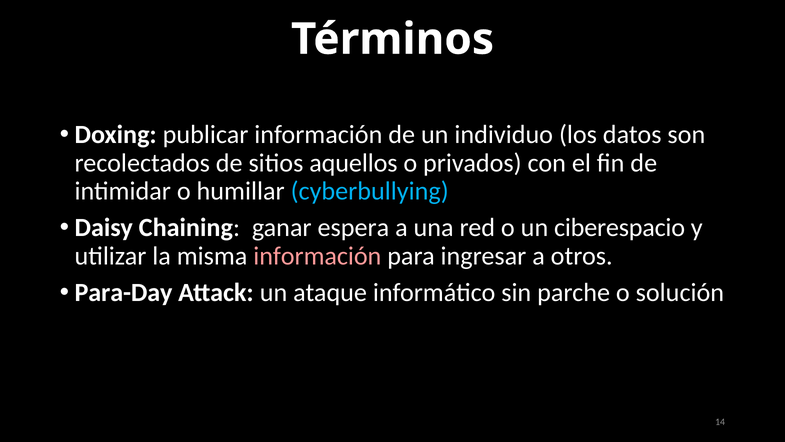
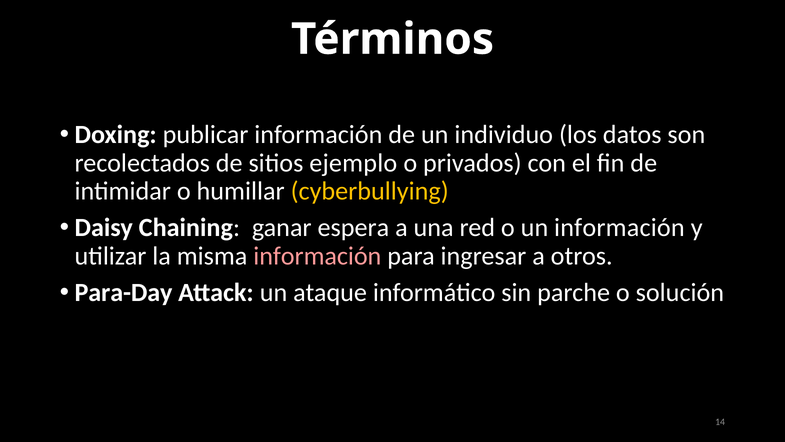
aquellos: aquellos -> ejemplo (353, 163)
cyberbullying colour: light blue -> yellow (370, 191)
un ciberespacio: ciberespacio -> información (619, 227)
